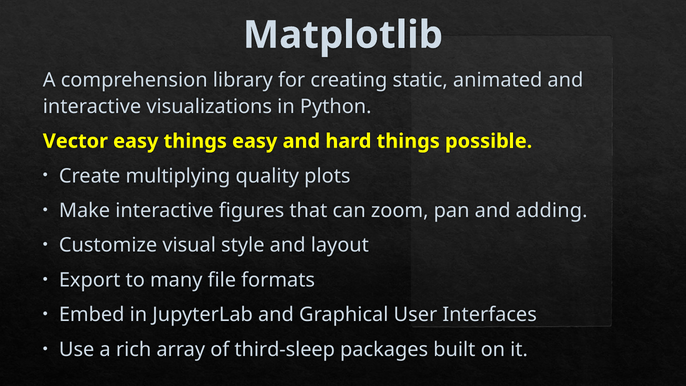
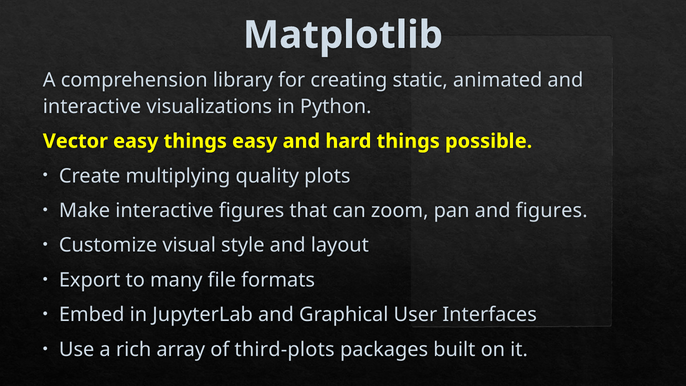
and adding: adding -> figures (552, 211)
third-sleep: third-sleep -> third-plots (285, 349)
